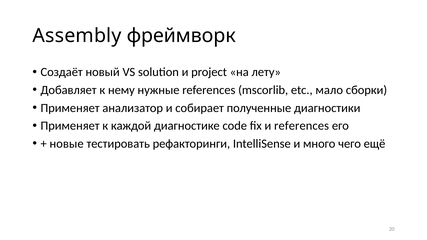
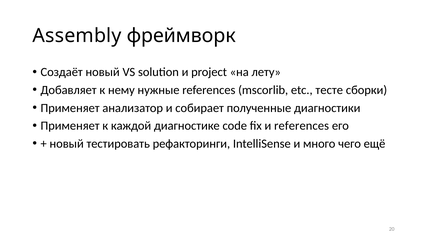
мало: мало -> тесте (329, 90)
новые: новые -> новый (67, 144)
